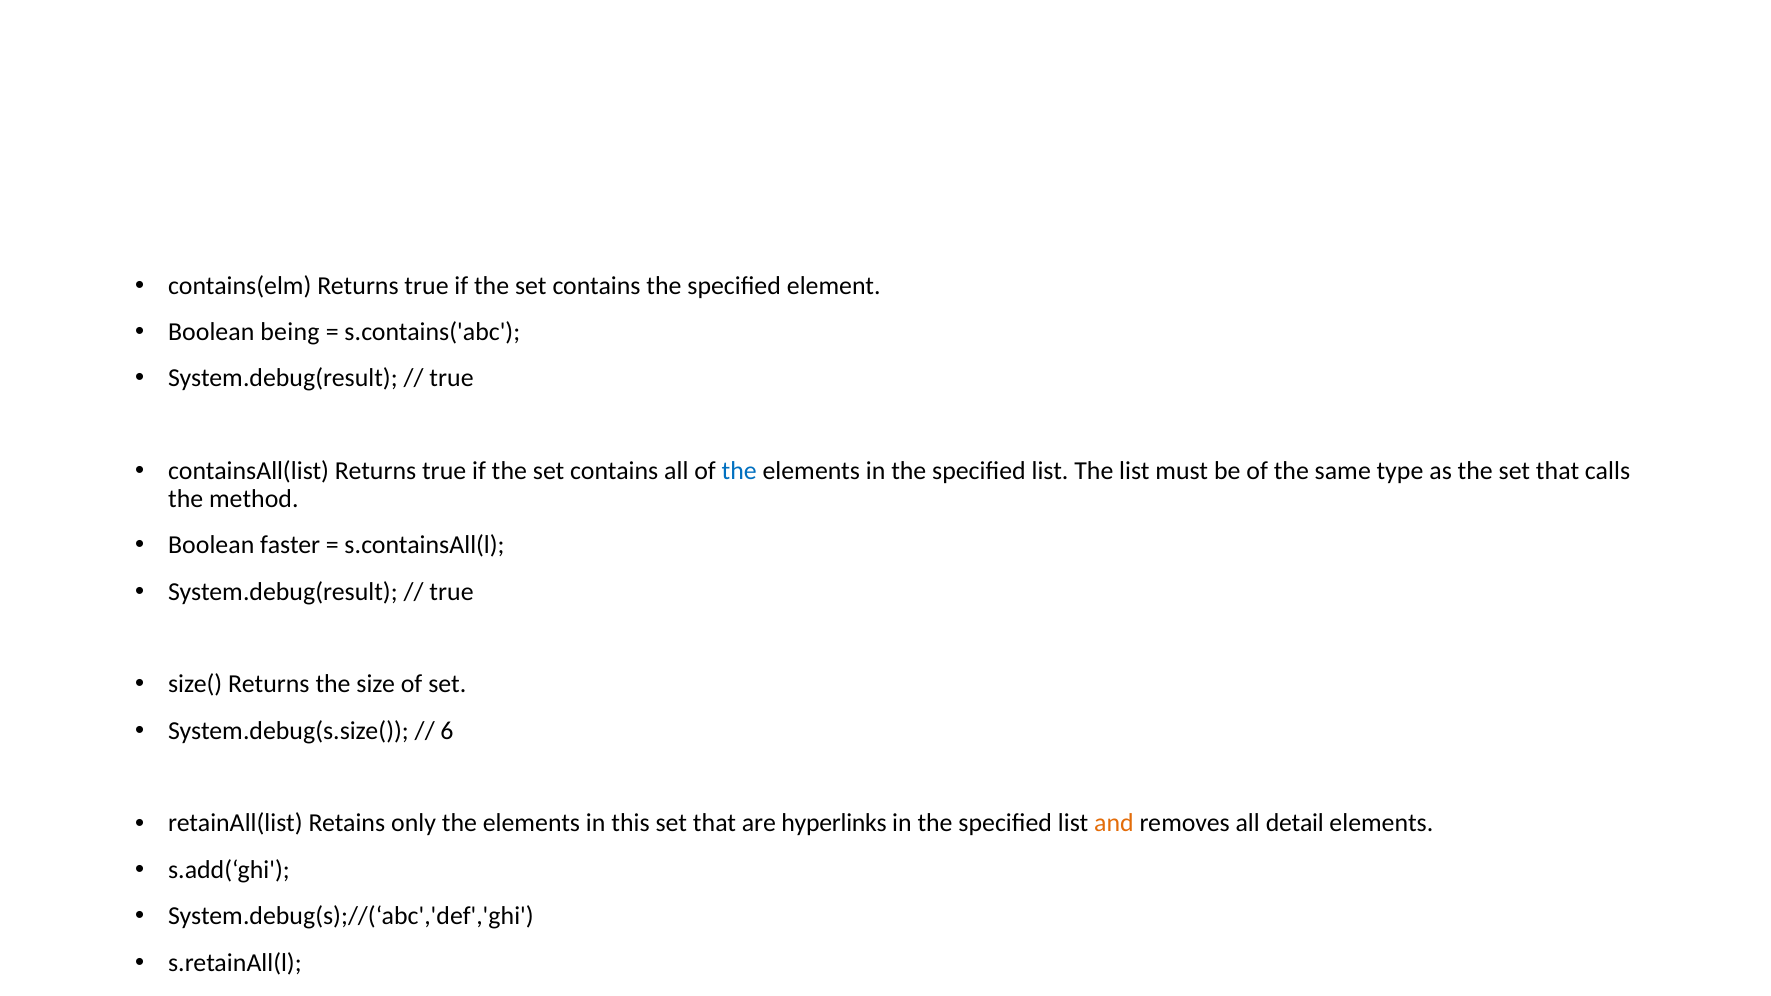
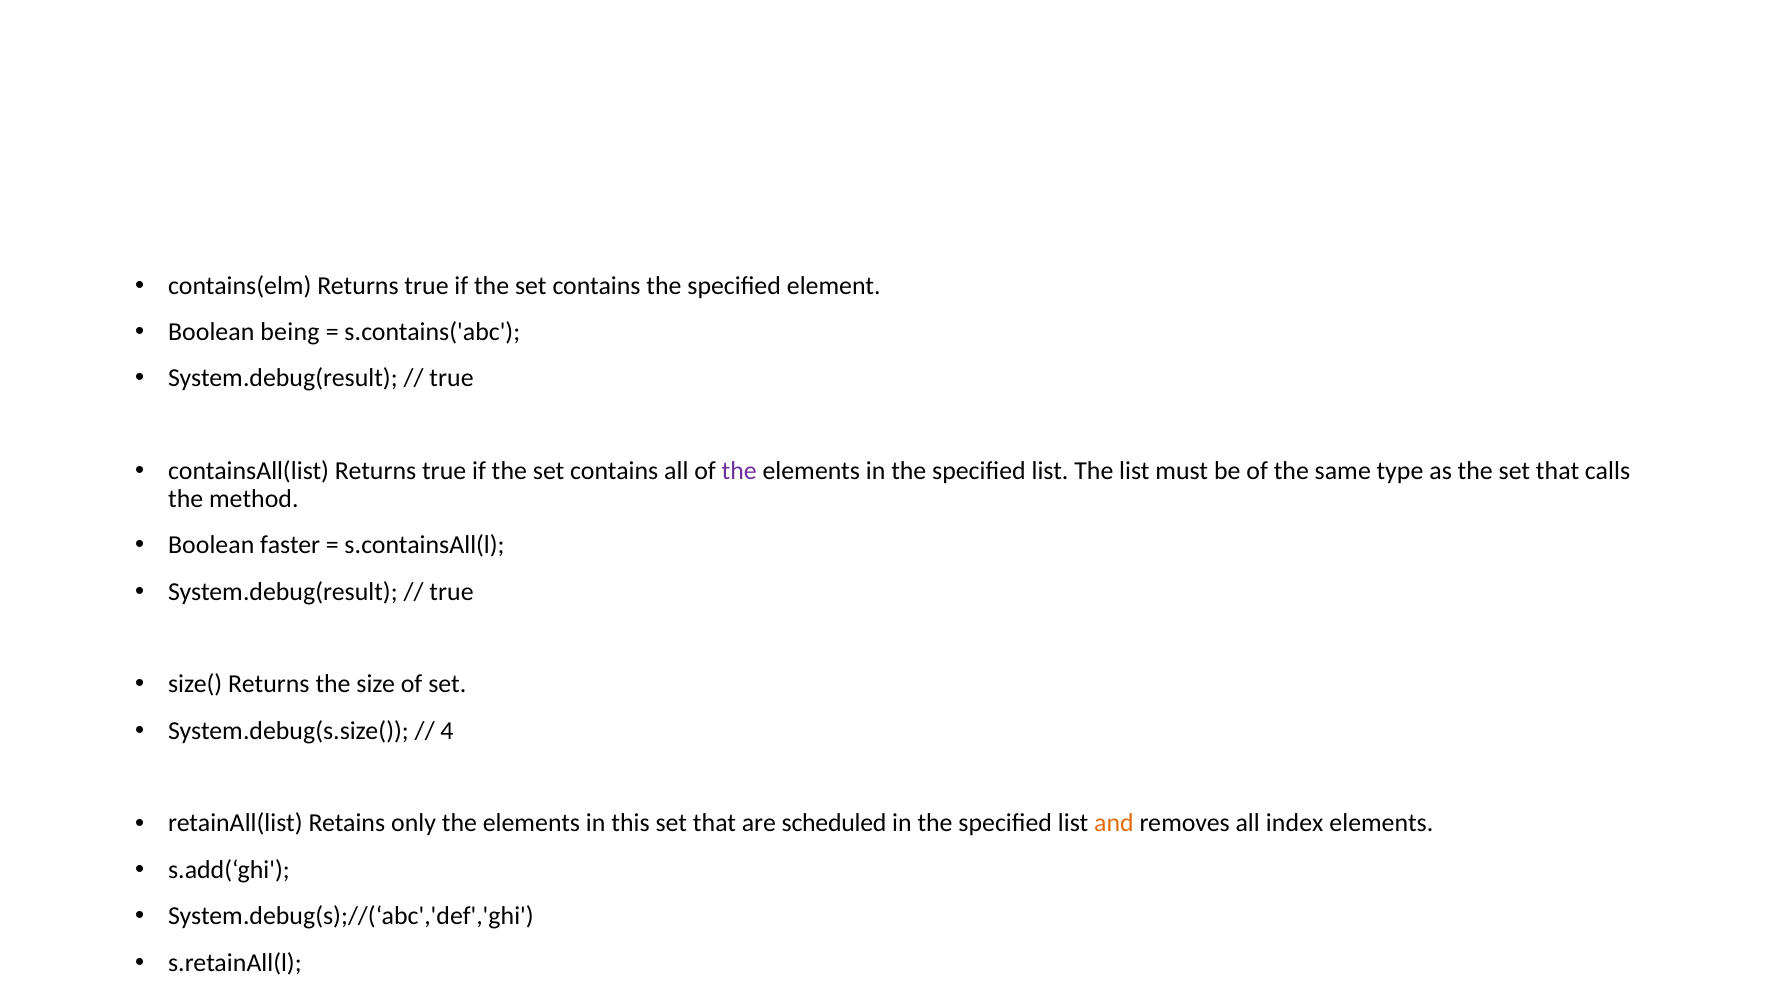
the colour: blue -> purple (739, 471)
6: 6 -> 4 (447, 731)
hyperlinks: hyperlinks -> scheduled (834, 824)
detail: detail -> index (1295, 824)
